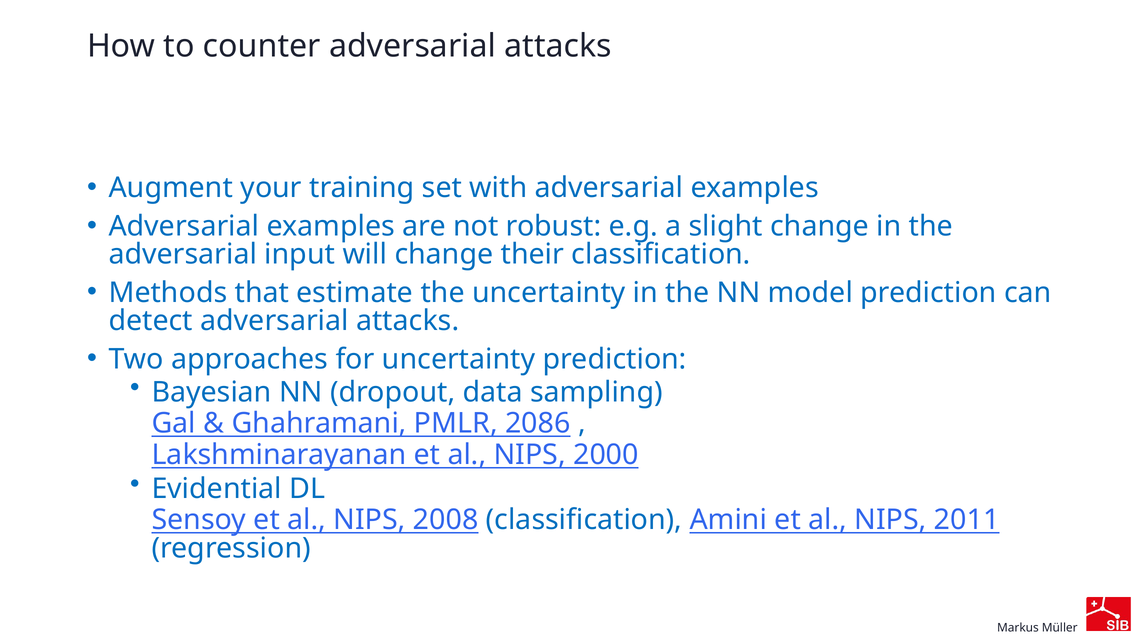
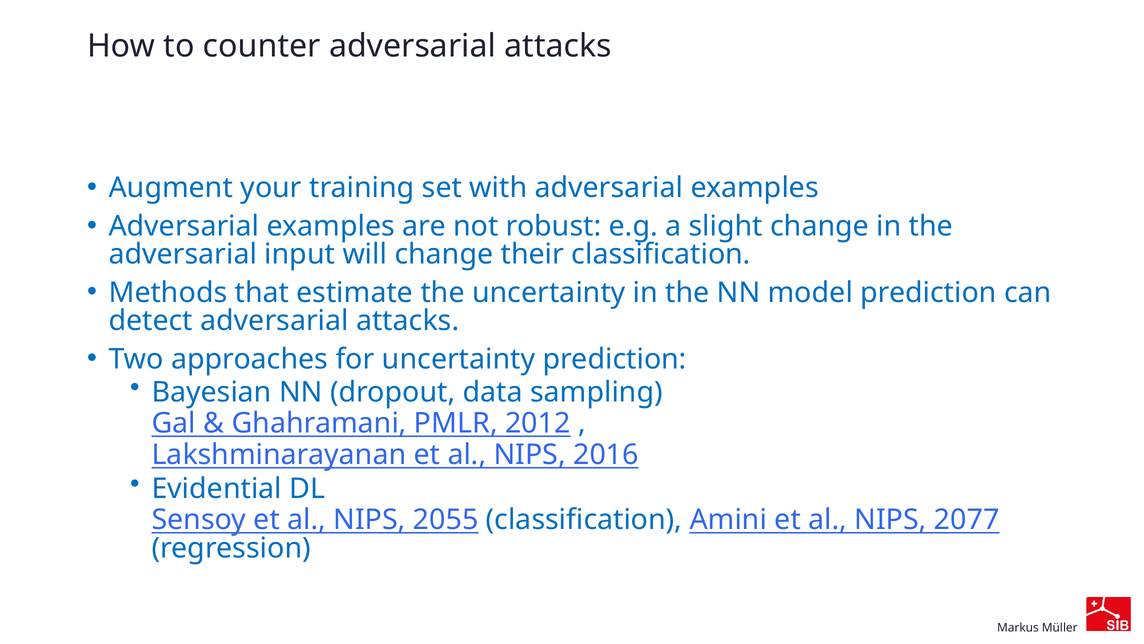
2086: 2086 -> 2012 (538, 423)
2000: 2000 -> 2016 (606, 455)
2008: 2008 -> 2055 (446, 519)
2011: 2011 -> 2077 (967, 519)
